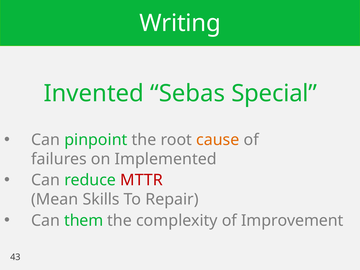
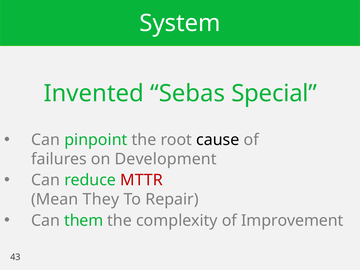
Writing: Writing -> System (180, 23)
cause colour: orange -> black (218, 140)
Implemented: Implemented -> Development (166, 159)
Skills: Skills -> They (101, 199)
